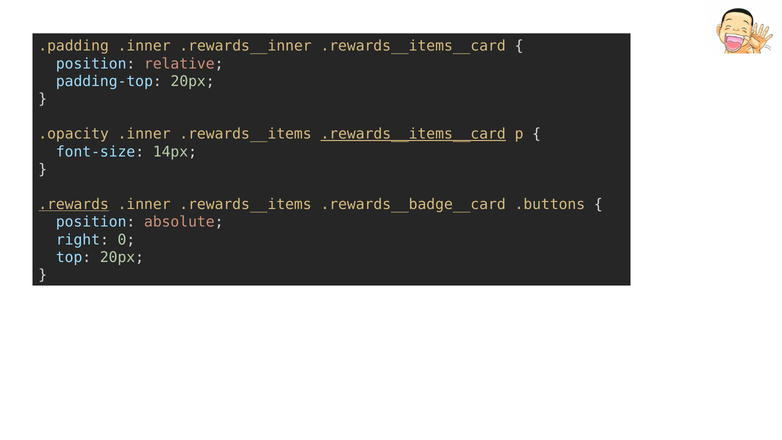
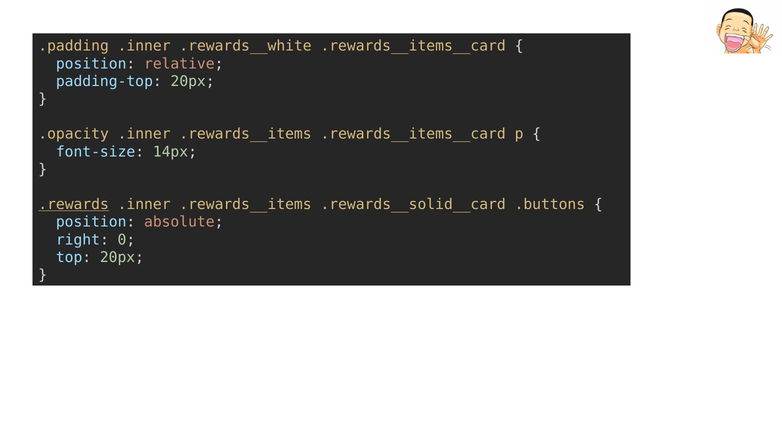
.rewards__inner: .rewards__inner -> .rewards__white (246, 46)
.rewards__items__card underline: present -> none (413, 134)
.rewards__badge__card: .rewards__badge__card -> .rewards__solid__card (413, 204)
